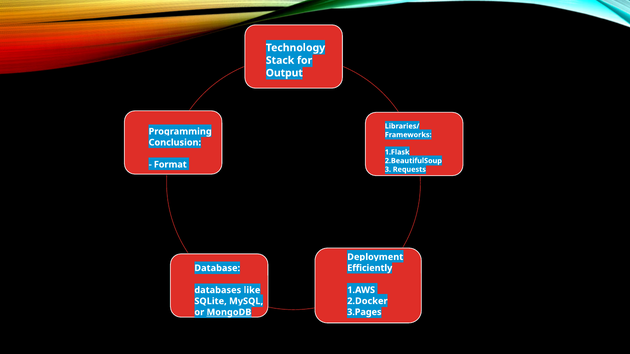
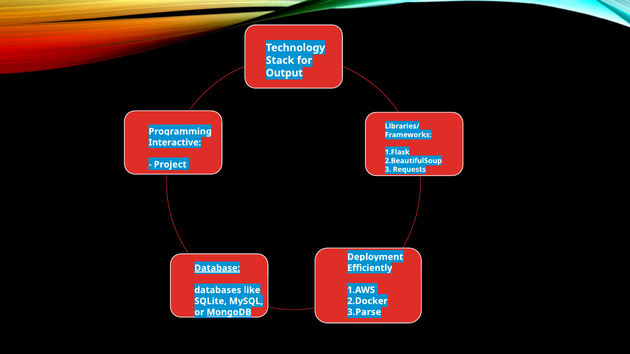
Conclusion: Conclusion -> Interactive (175, 143)
Format: Format -> Project (170, 165)
Database underline: none -> present (217, 268)
3.Pages: 3.Pages -> 3.Parse (364, 312)
